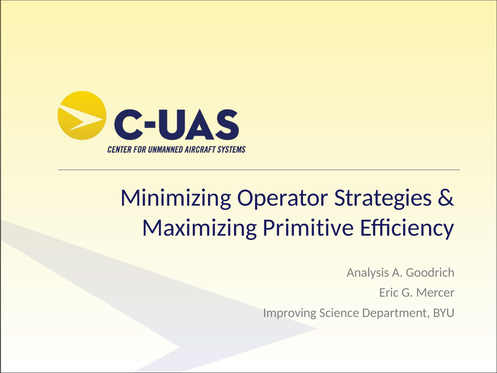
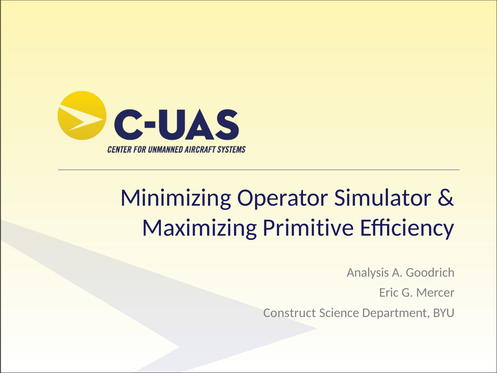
Strategies: Strategies -> Simulator (383, 198)
Improving: Improving -> Construct (290, 313)
